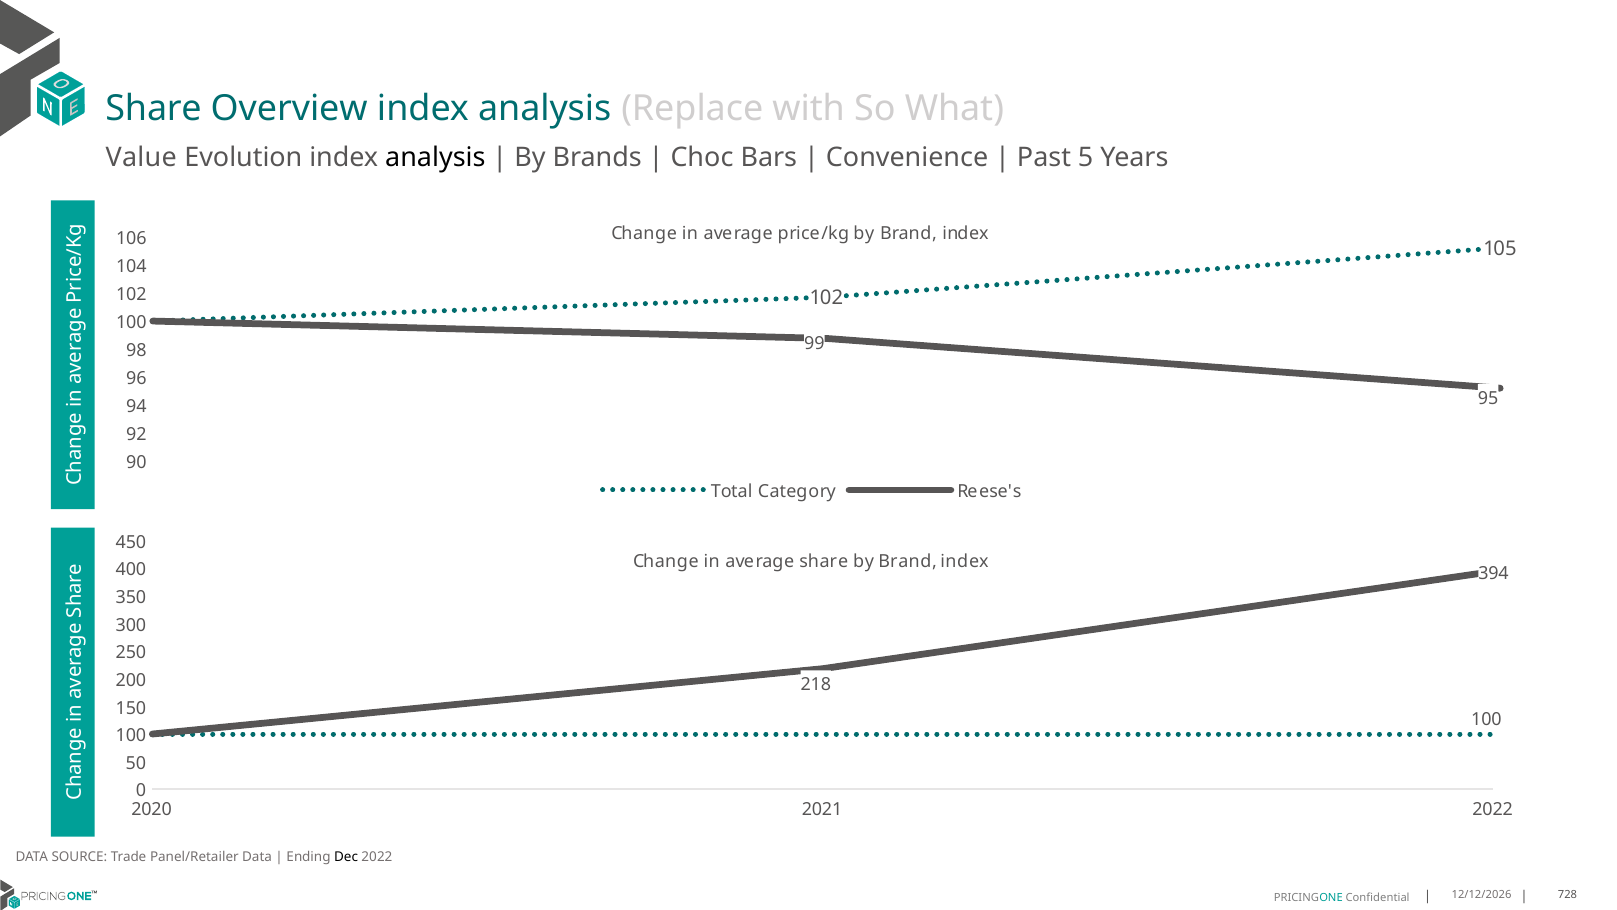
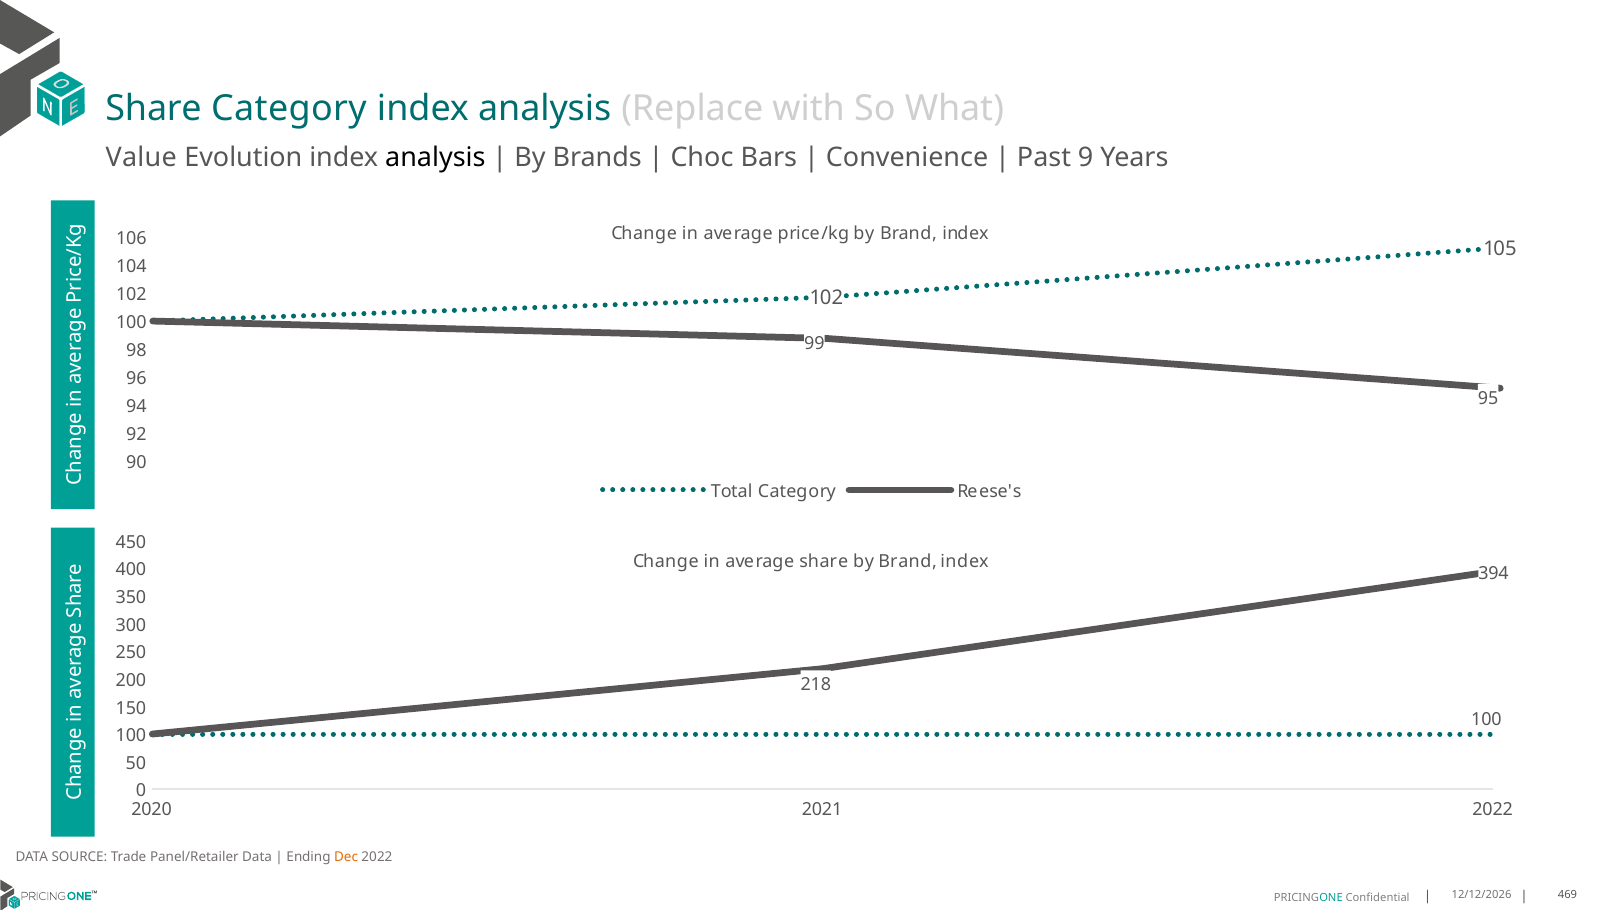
Share Overview: Overview -> Category (289, 109)
5: 5 -> 9 (1086, 158)
Dec colour: black -> orange (346, 857)
728: 728 -> 469 (1567, 894)
